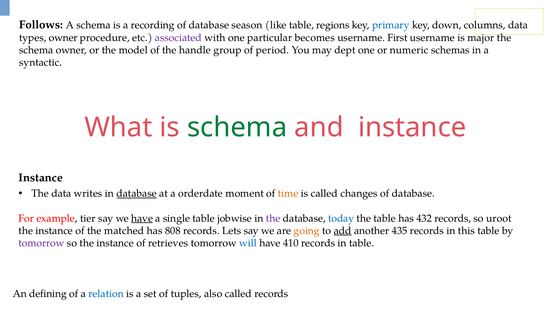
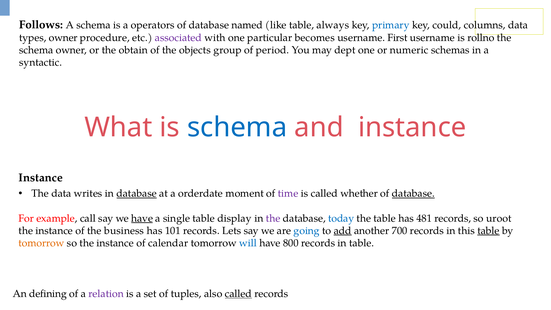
recording: recording -> operators (153, 25)
season: season -> named (247, 25)
regions: regions -> always (333, 25)
down: down -> could (447, 25)
major: major -> rollno (481, 38)
model: model -> obtain (133, 50)
handle: handle -> objects (195, 50)
schema colour: green -> blue (237, 127)
time colour: orange -> purple (288, 193)
changes: changes -> whether (359, 193)
database underline: none -> present (413, 193)
tier: tier -> call (88, 218)
jobwise: jobwise -> display (235, 218)
432: 432 -> 481 (424, 218)
matched: matched -> business (124, 231)
808: 808 -> 101 (173, 231)
going colour: orange -> blue (307, 231)
435: 435 -> 700 (400, 231)
table underline: none -> present (489, 231)
tomorrow colour: purple -> orange (42, 243)
retrieves: retrieves -> calendar (168, 243)
410: 410 -> 800 (291, 243)
relation colour: blue -> purple (106, 294)
called underline: none -> present (238, 294)
